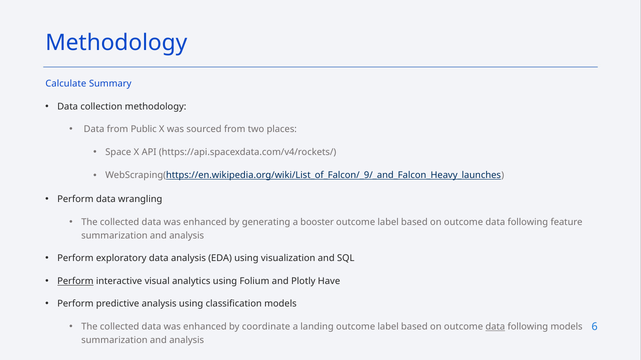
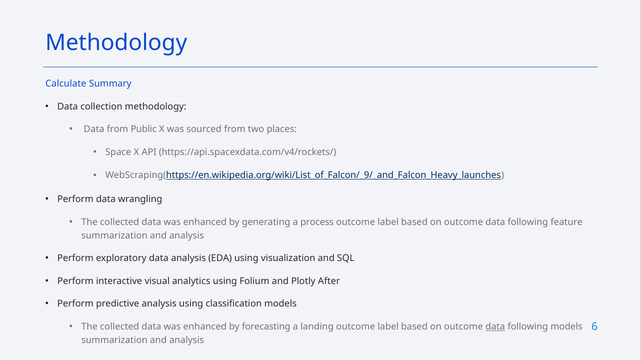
booster: booster -> process (317, 222)
Perform underline: present -> none (75, 282)
Have: Have -> After (329, 282)
coordinate: coordinate -> forecasting (266, 327)
